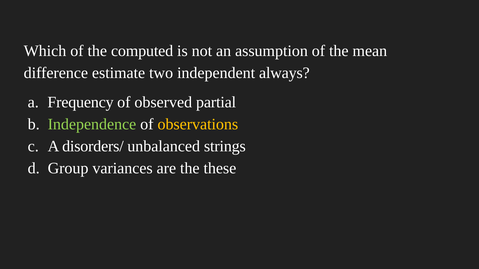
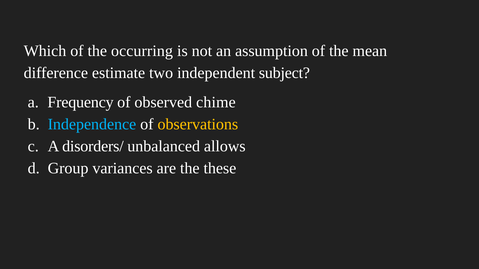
computed: computed -> occurring (142, 51)
always: always -> subject (284, 73)
partial: partial -> chime (216, 102)
Independence colour: light green -> light blue (92, 124)
strings: strings -> allows (225, 146)
